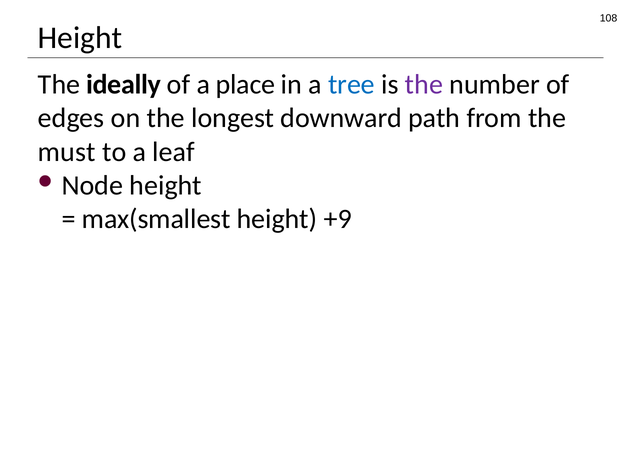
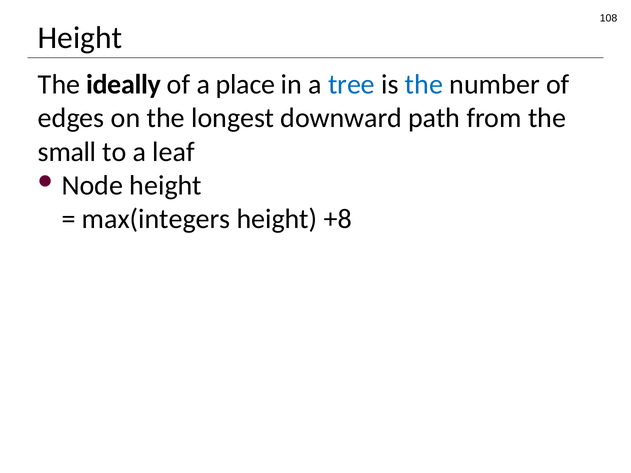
the colour: purple -> blue (424, 85)
must: must -> small (67, 152)
max(smallest: max(smallest -> max(integers (156, 219)
+9: +9 -> +8 (338, 219)
